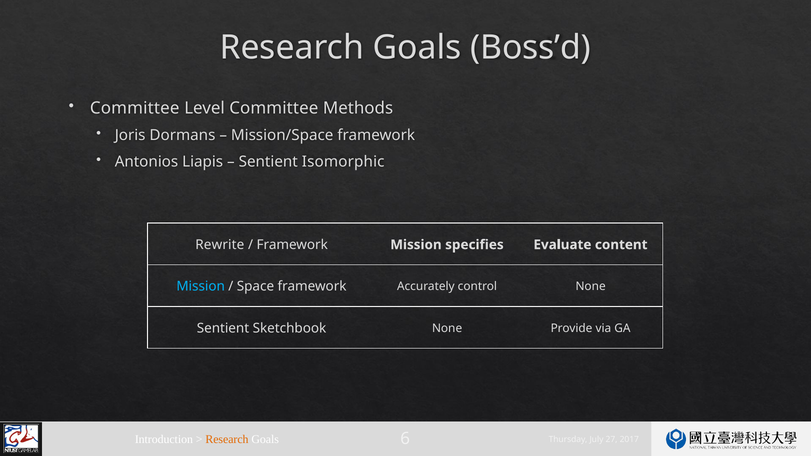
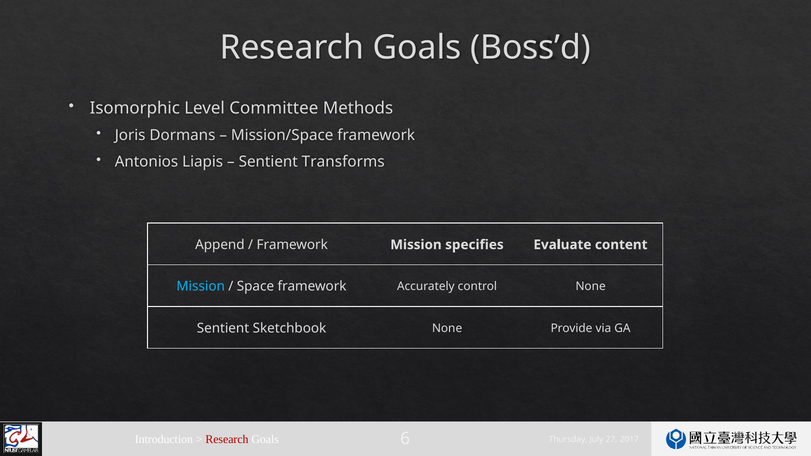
Committee: Committee -> Isomorphic (135, 108)
Isomorphic: Isomorphic -> Transforms (343, 162)
Rewrite: Rewrite -> Append (220, 245)
Research colour: orange -> red (227, 440)
